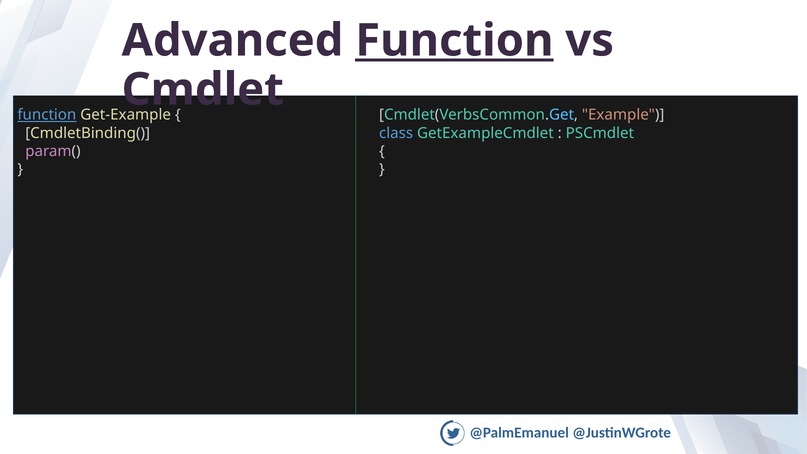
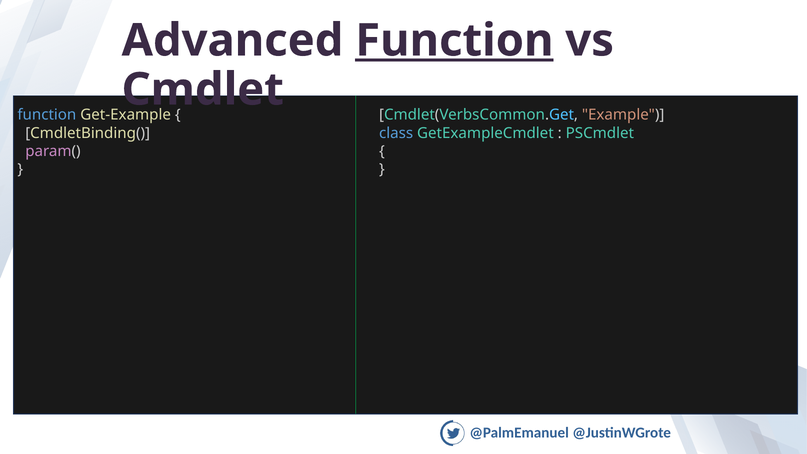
function underline: present -> none (47, 115)
